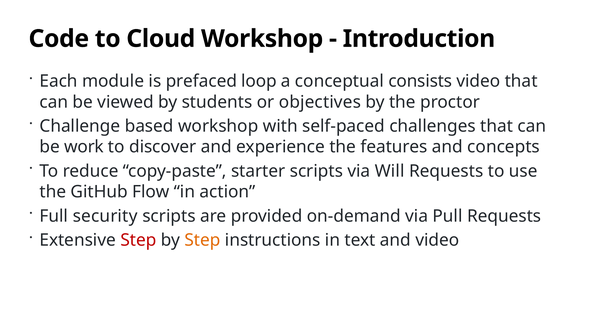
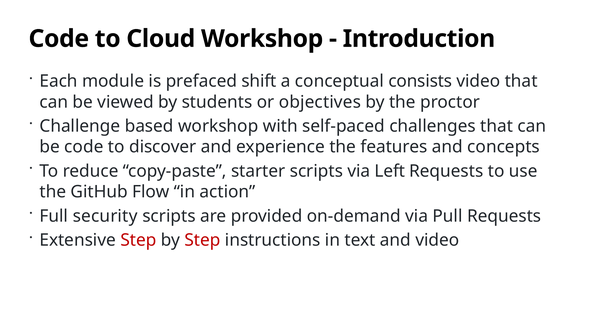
loop: loop -> shift (259, 81)
be work: work -> code (84, 147)
Will: Will -> Left (390, 171)
Step colour: orange -> red (202, 240)
